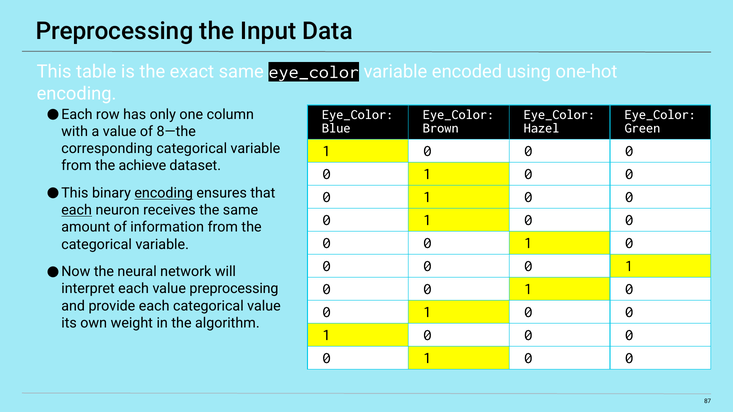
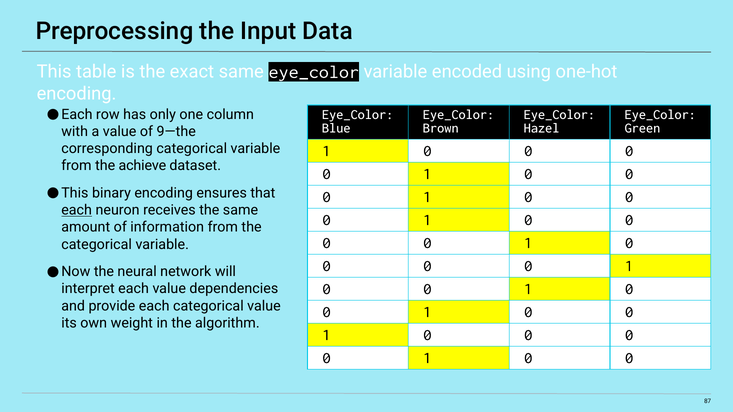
8—the: 8—the -> 9—the (176, 132)
encoding underline: present -> none (164, 193)
value preprocessing: preprocessing -> dependencies (234, 289)
